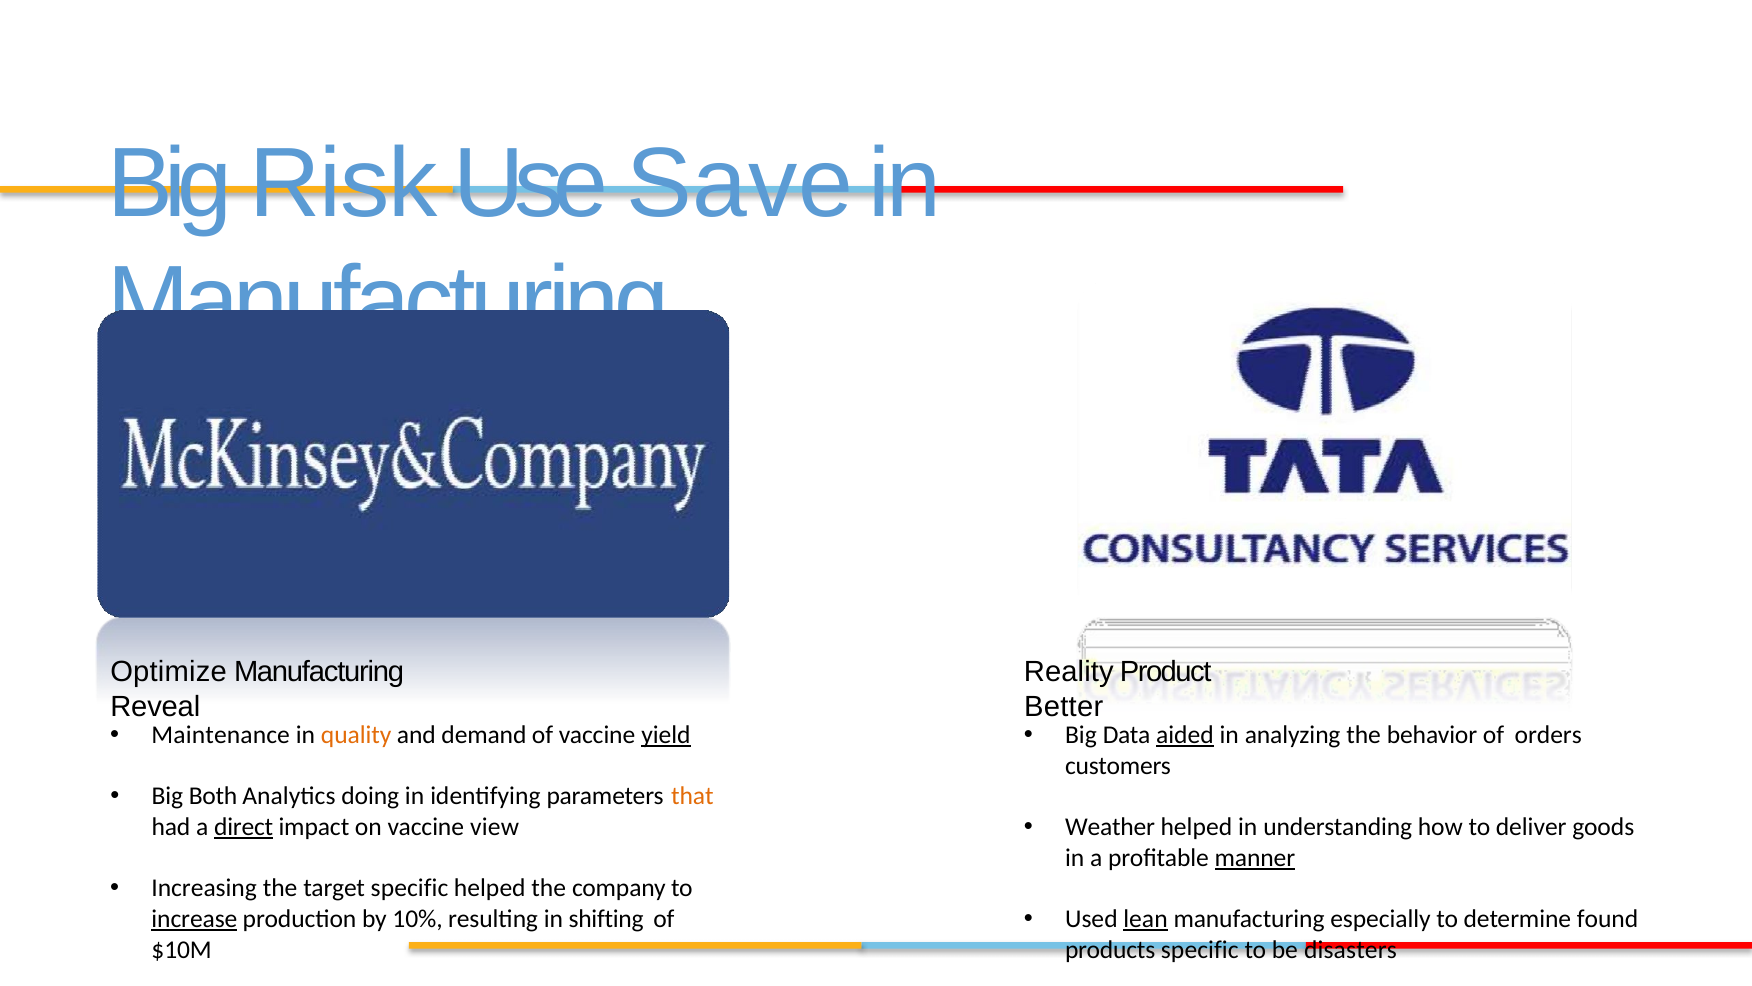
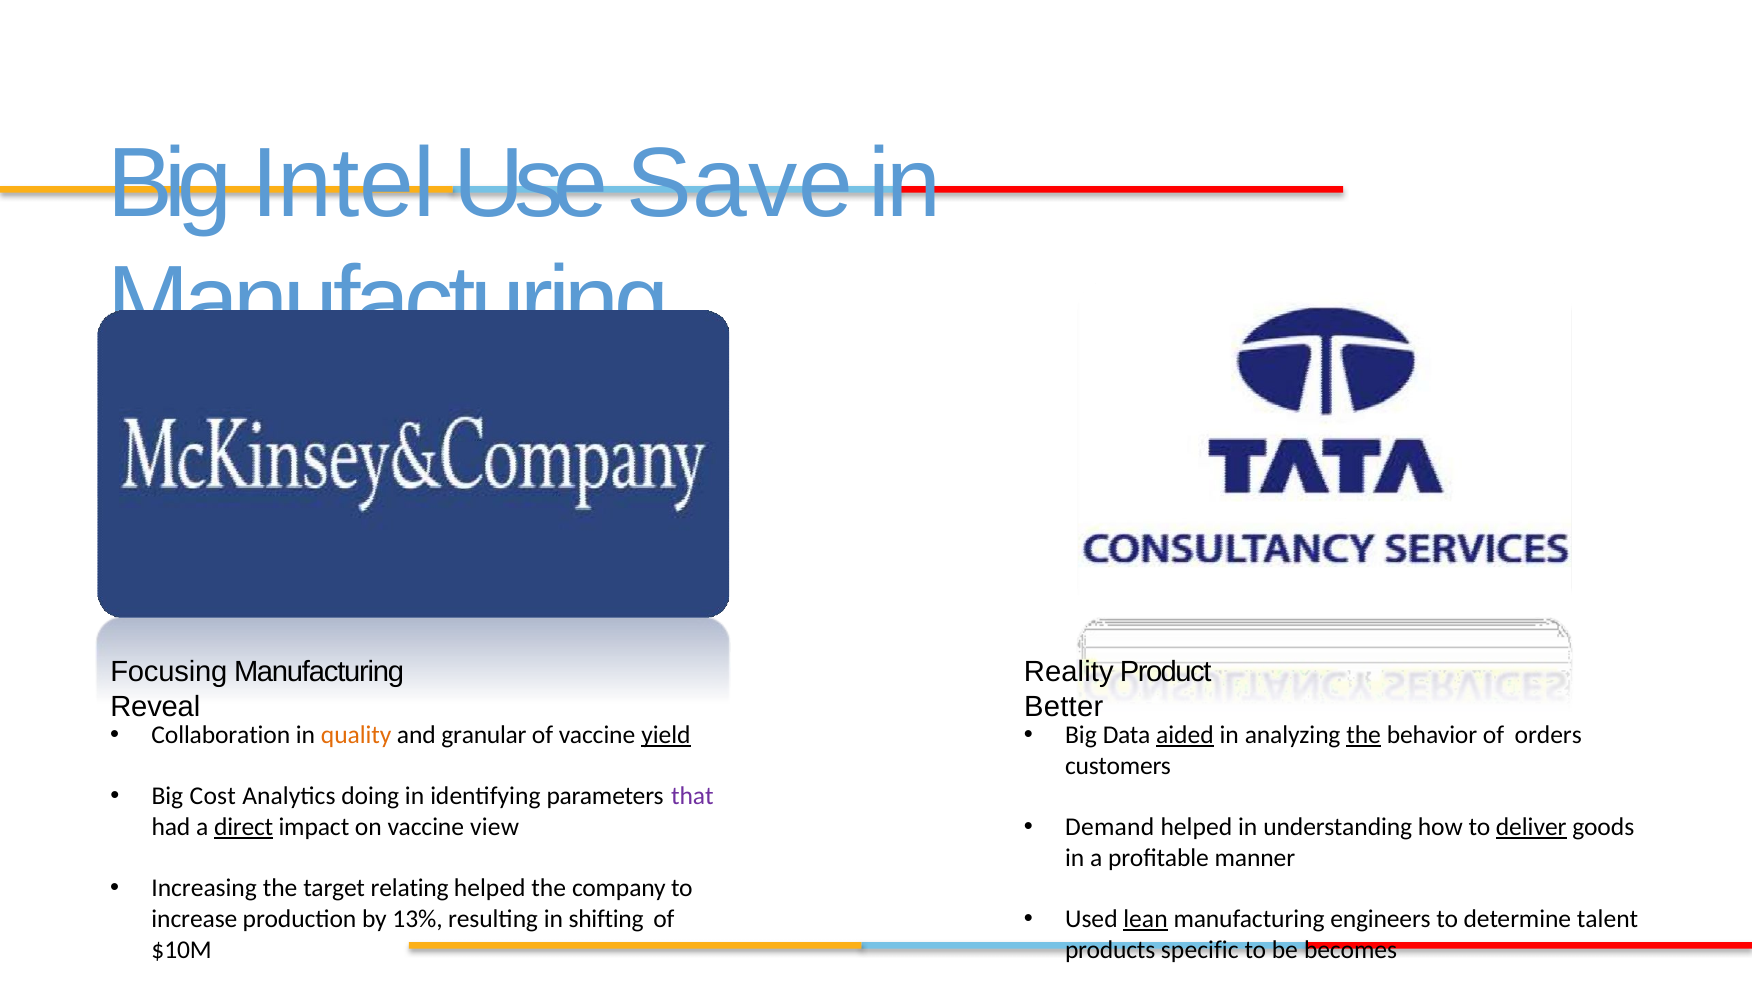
Risk: Risk -> Intel (343, 184)
Optimize: Optimize -> Focusing (169, 671)
Maintenance: Maintenance -> Collaboration (221, 735)
demand: demand -> granular (484, 735)
the underline: none -> present (1364, 735)
Both: Both -> Cost (213, 796)
that colour: orange -> purple (692, 796)
Weather: Weather -> Demand (1110, 827)
deliver underline: none -> present (1531, 827)
manner underline: present -> none (1255, 857)
target specific: specific -> relating (410, 888)
especially: especially -> engineers (1381, 919)
found: found -> talent (1608, 919)
increase underline: present -> none (194, 919)
10%: 10% -> 13% (418, 919)
disasters: disasters -> becomes (1351, 949)
